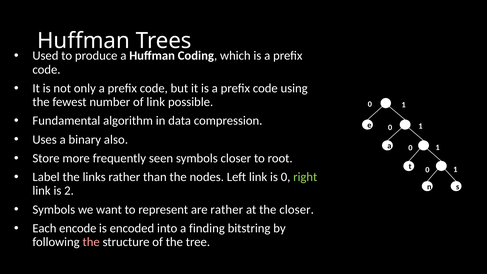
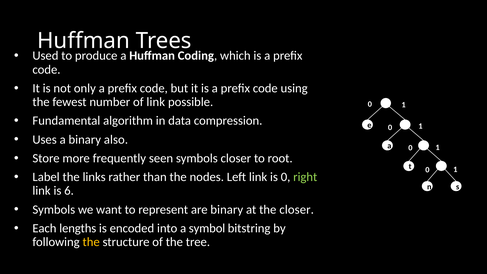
2: 2 -> 6 (69, 191)
are rather: rather -> binary (227, 209)
encode: encode -> lengths (78, 228)
finding: finding -> symbol (207, 228)
the colour: pink -> yellow (91, 242)
